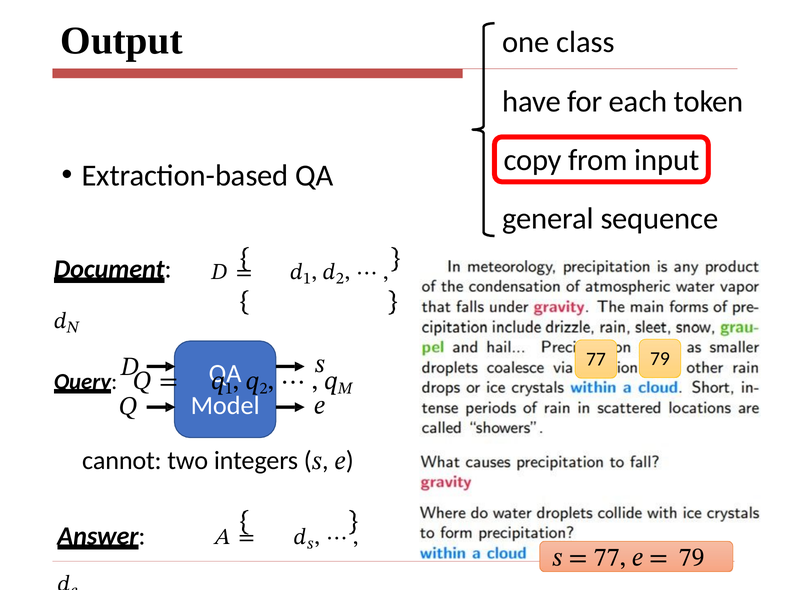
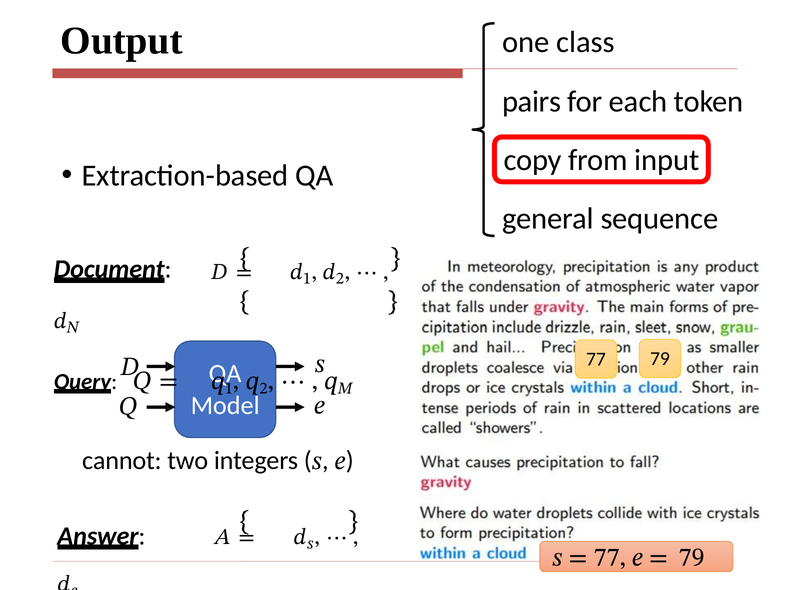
have: have -> pairs (532, 102)
